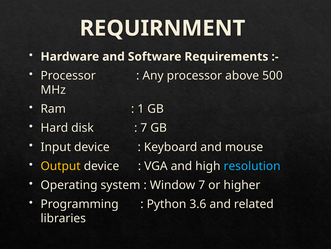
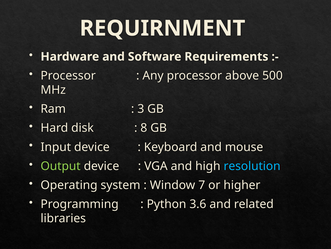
1: 1 -> 3 (141, 109)
7: 7 -> 8 (144, 128)
Output colour: yellow -> light green (61, 166)
